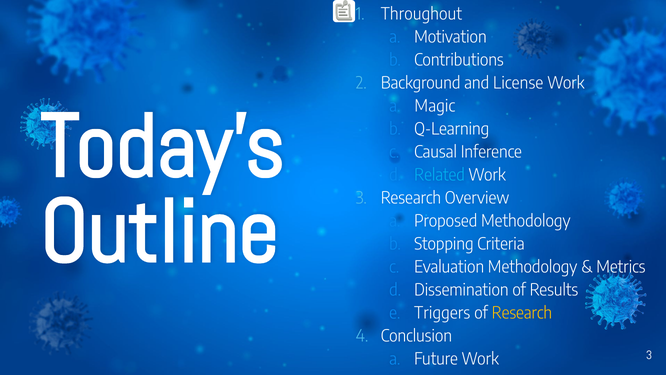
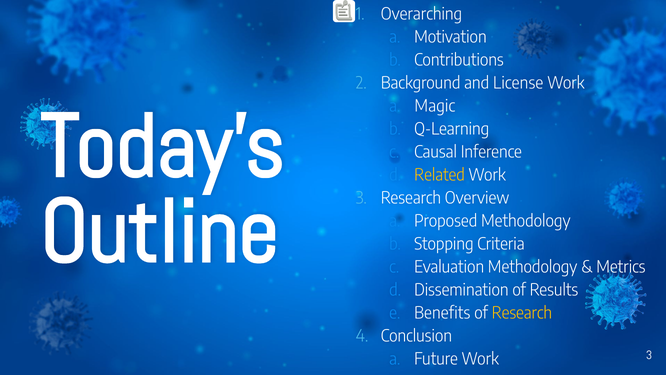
Throughout: Throughout -> Overarching (421, 14)
Related colour: light blue -> yellow (440, 175)
Triggers: Triggers -> Benefits (442, 313)
